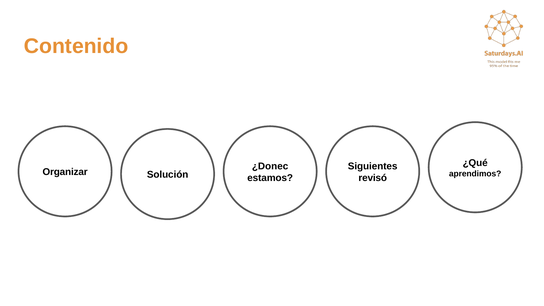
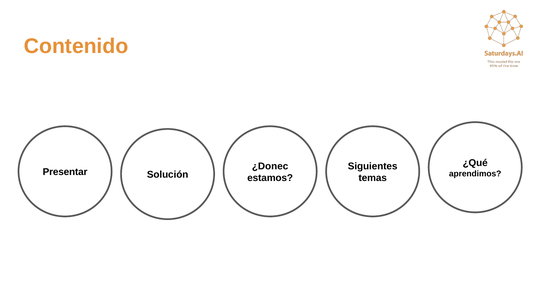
Organizar: Organizar -> Presentar (65, 172)
revisó: revisó -> temas (373, 178)
